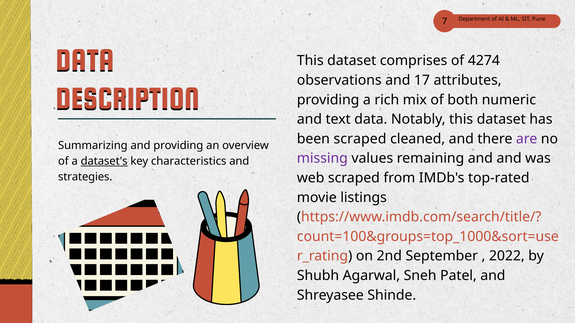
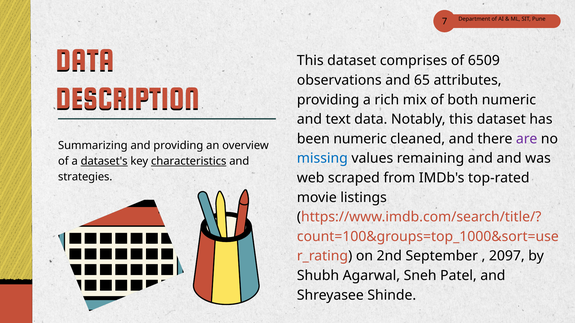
4274: 4274 -> 6509 (484, 61)
17: 17 -> 65 (422, 80)
been scraped: scraped -> numeric (360, 139)
missing colour: purple -> blue (322, 159)
characteristics underline: none -> present (189, 161)
2022: 2022 -> 2097 (507, 256)
